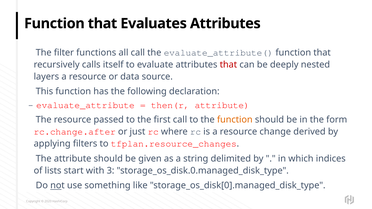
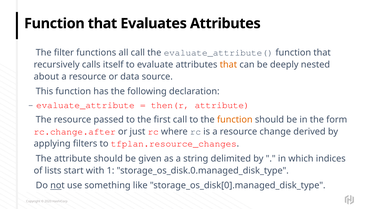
that colour: red -> orange (228, 65)
layers: layers -> about (46, 77)
3: 3 -> 1 (111, 171)
